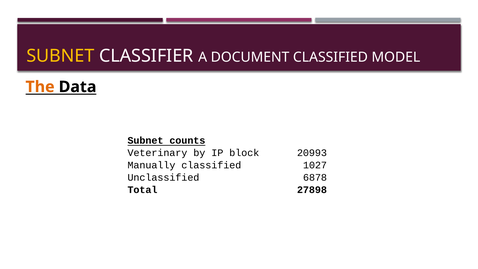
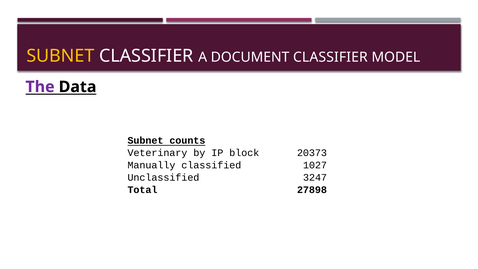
DOCUMENT CLASSIFIED: CLASSIFIED -> CLASSIFIER (330, 57)
The colour: orange -> purple (40, 87)
20993: 20993 -> 20373 (312, 153)
6878: 6878 -> 3247 (315, 177)
